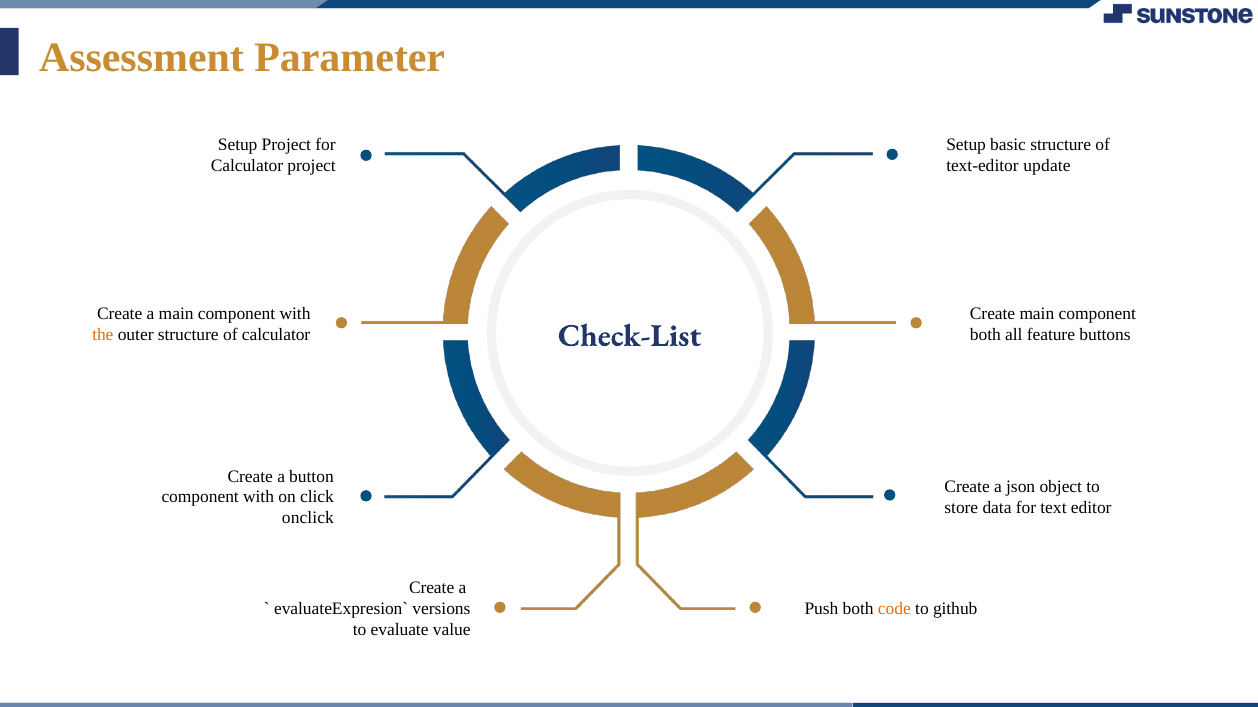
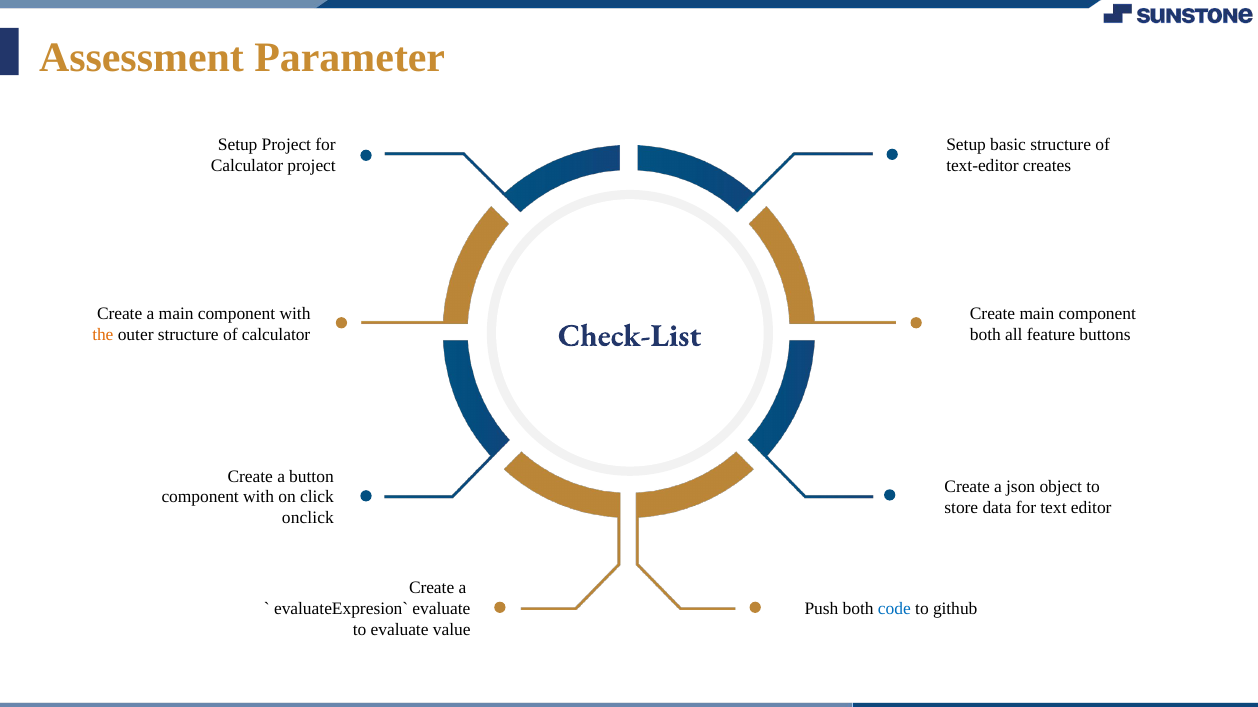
update: update -> creates (1047, 166)
versions: versions -> evaluate (441, 609)
code colour: orange -> blue (894, 609)
